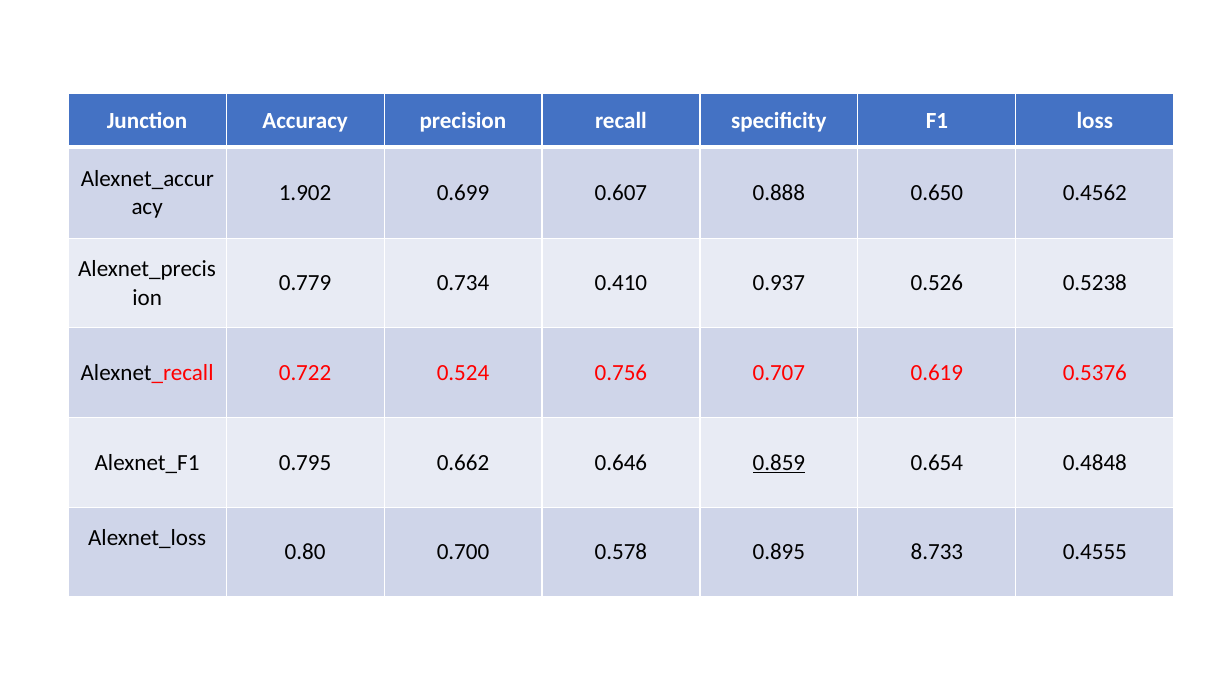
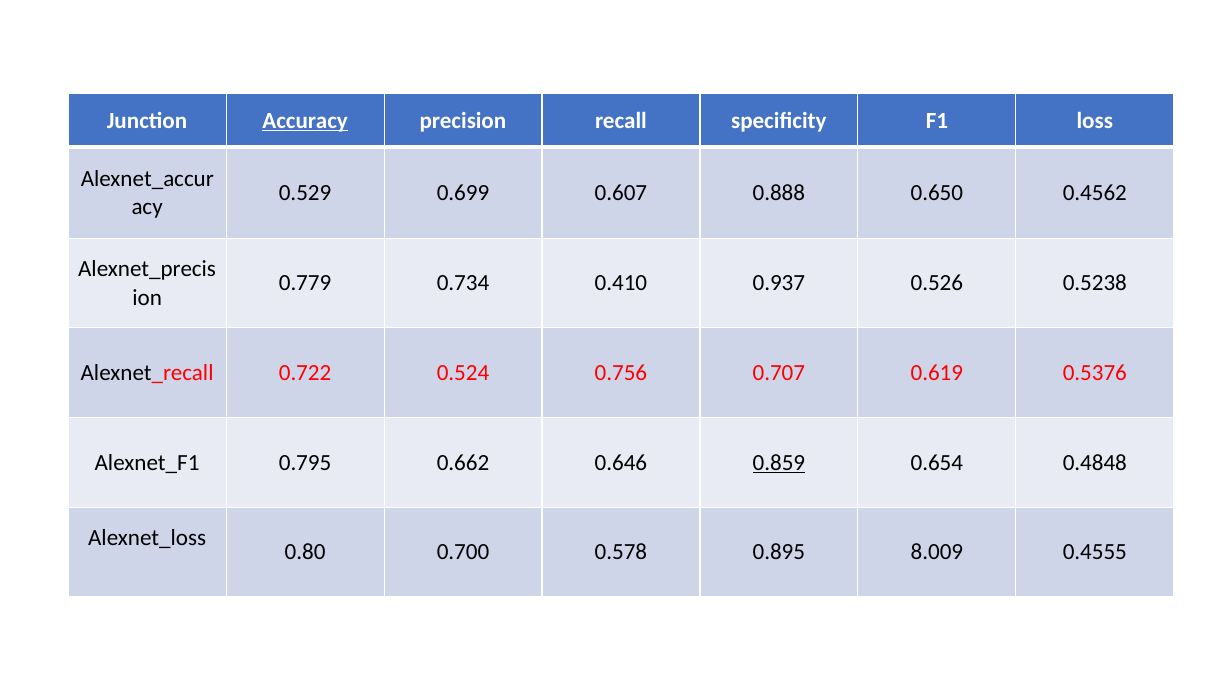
Accuracy underline: none -> present (305, 121)
1.902: 1.902 -> 0.529 (305, 193)
8.733: 8.733 -> 8.009 (937, 552)
